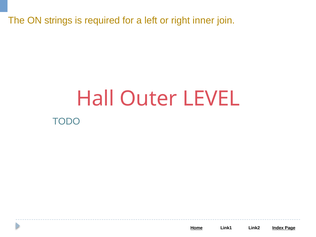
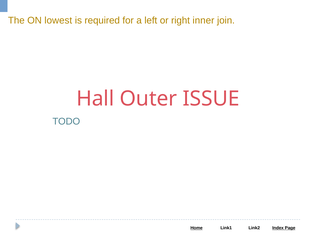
strings: strings -> lowest (58, 20)
LEVEL: LEVEL -> ISSUE (211, 99)
